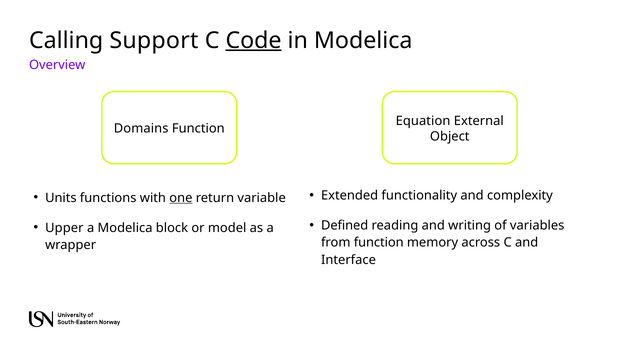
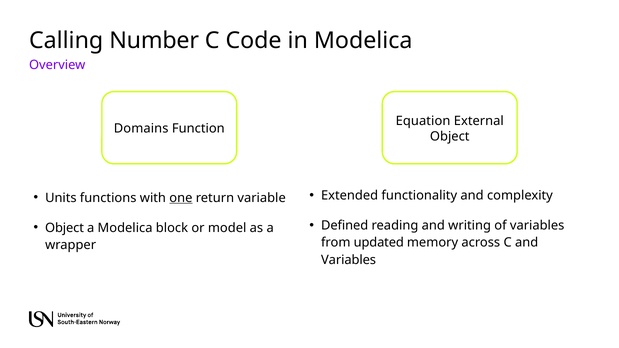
Support: Support -> Number (154, 40)
Code underline: present -> none (254, 40)
Upper: Upper -> Object (65, 228)
from function: function -> updated (379, 243)
Interface: Interface -> Variables (349, 260)
